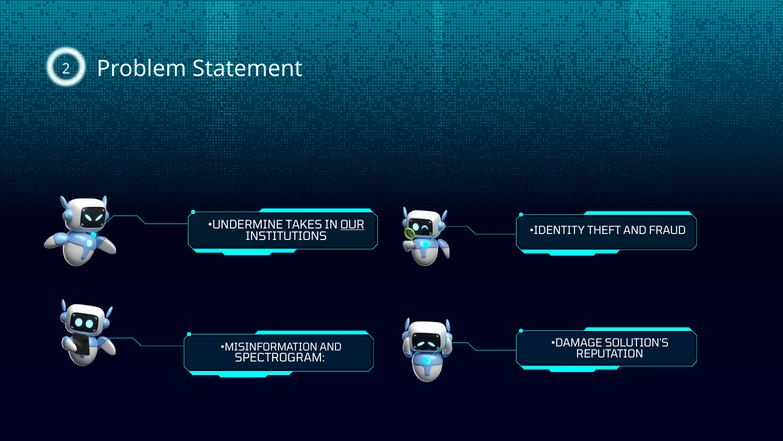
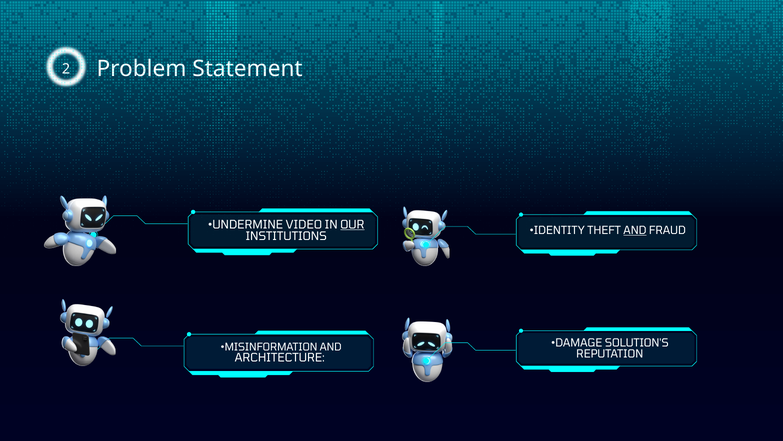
TAKES: TAKES -> VIDEO (304, 224)
AND underline: none -> present (635, 230)
SPECTROGRAM: SPECTROGRAM -> ARCHITECTURE (280, 358)
